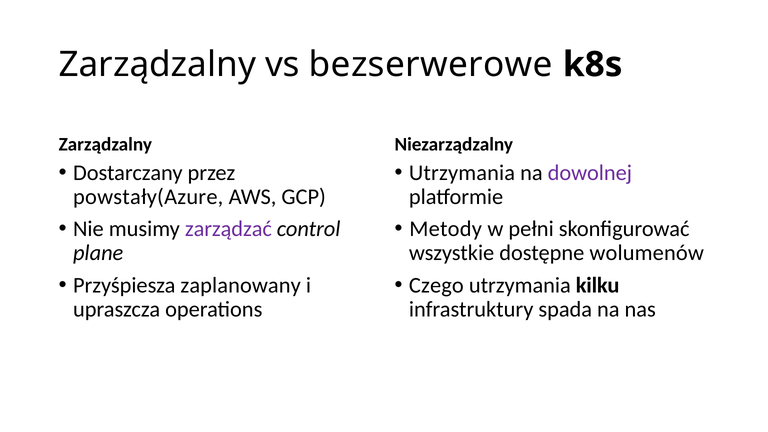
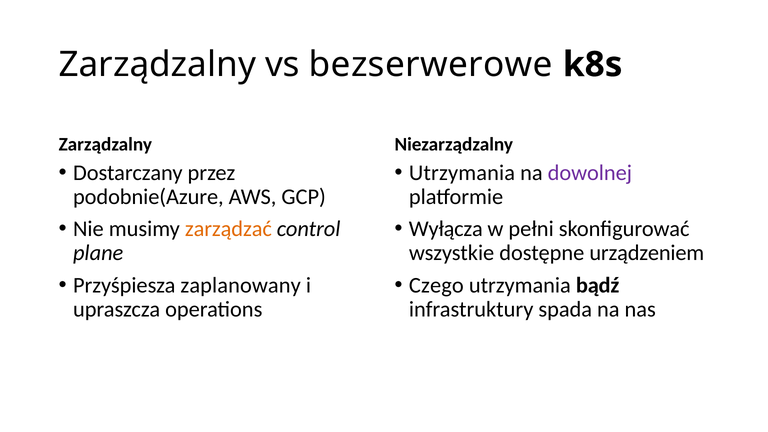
powstały(Azure: powstały(Azure -> podobnie(Azure (148, 197)
zarządzać colour: purple -> orange (228, 229)
Metody: Metody -> Wyłącza (446, 229)
wolumenów: wolumenów -> urządzeniem (647, 253)
kilku: kilku -> bądź (598, 285)
